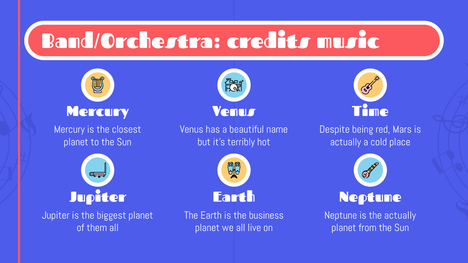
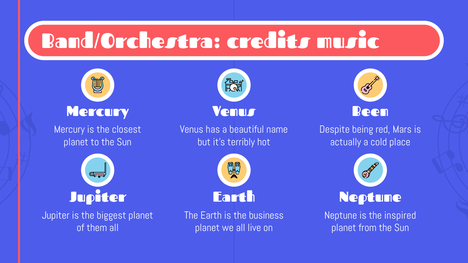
Time: Time -> Been (370, 111)
the actually: actually -> inspired (400, 215)
